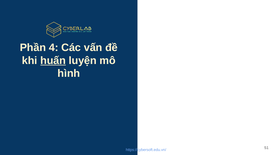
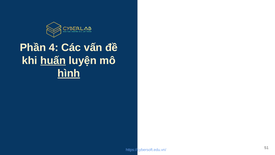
hình underline: none -> present (69, 73)
